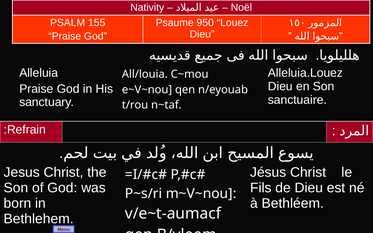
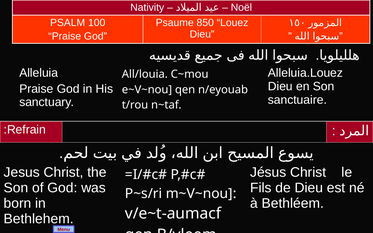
155: 155 -> 100 (97, 23)
950: 950 -> 850 (205, 23)
